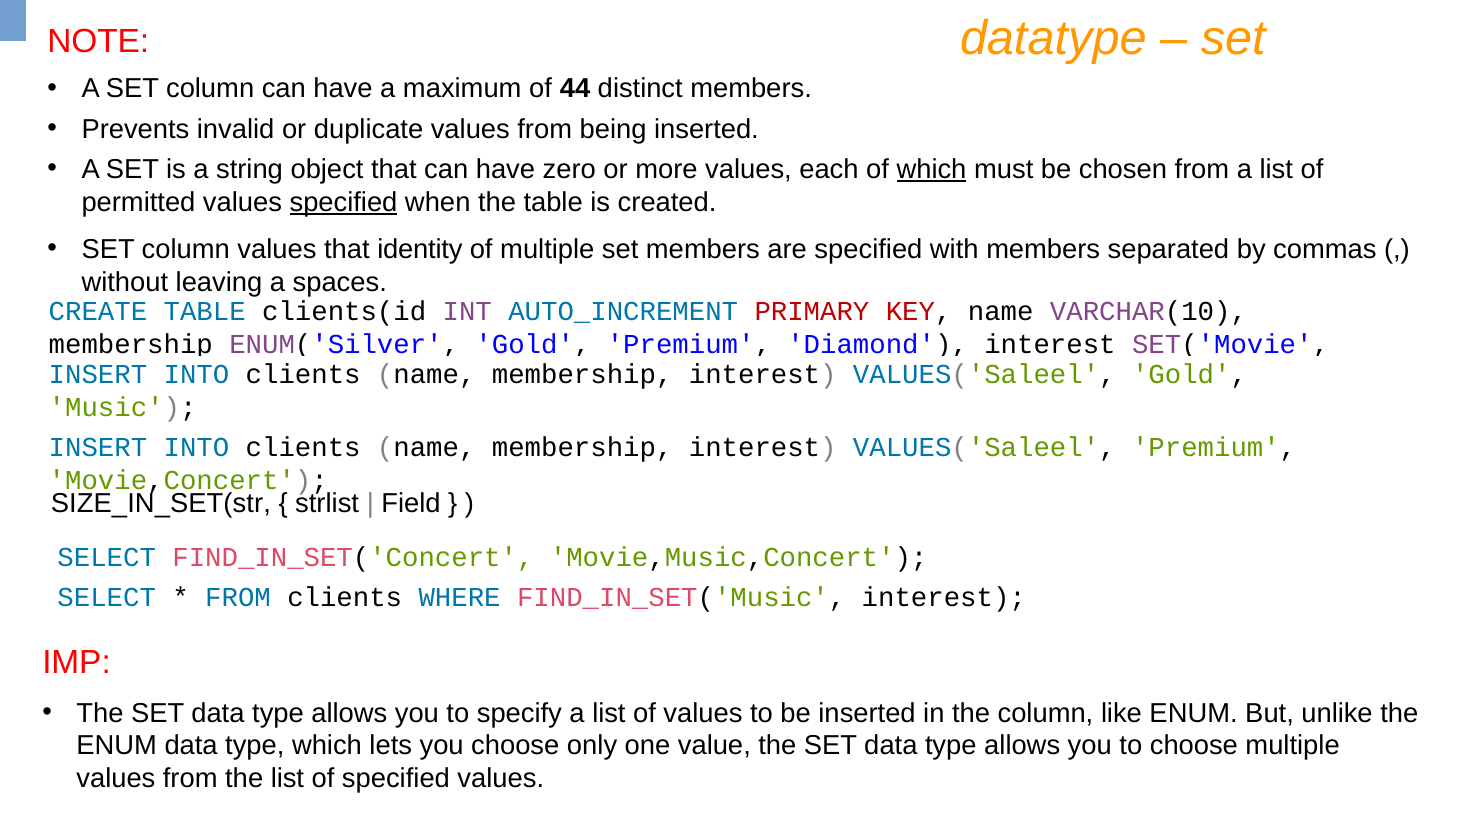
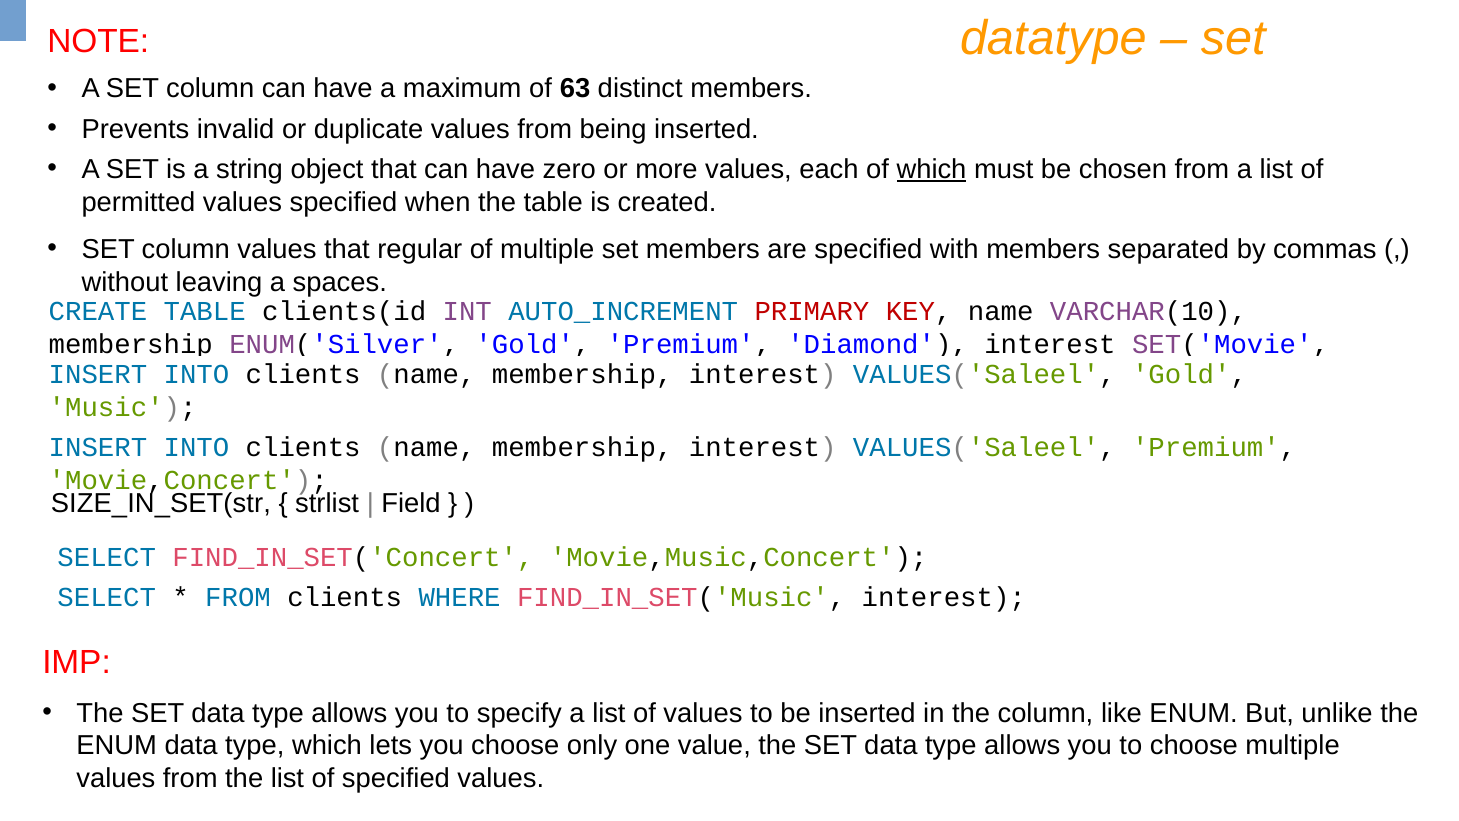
44: 44 -> 63 (575, 89)
specified underline: present -> none (344, 202)
identity: identity -> regular (420, 249)
